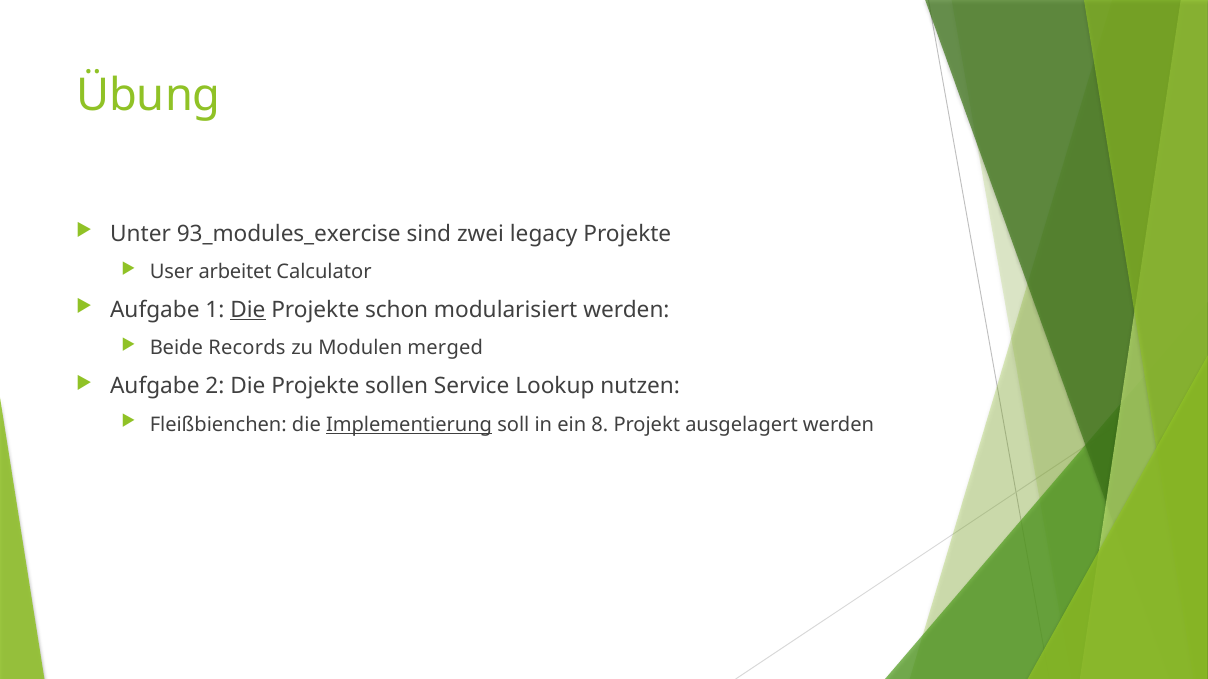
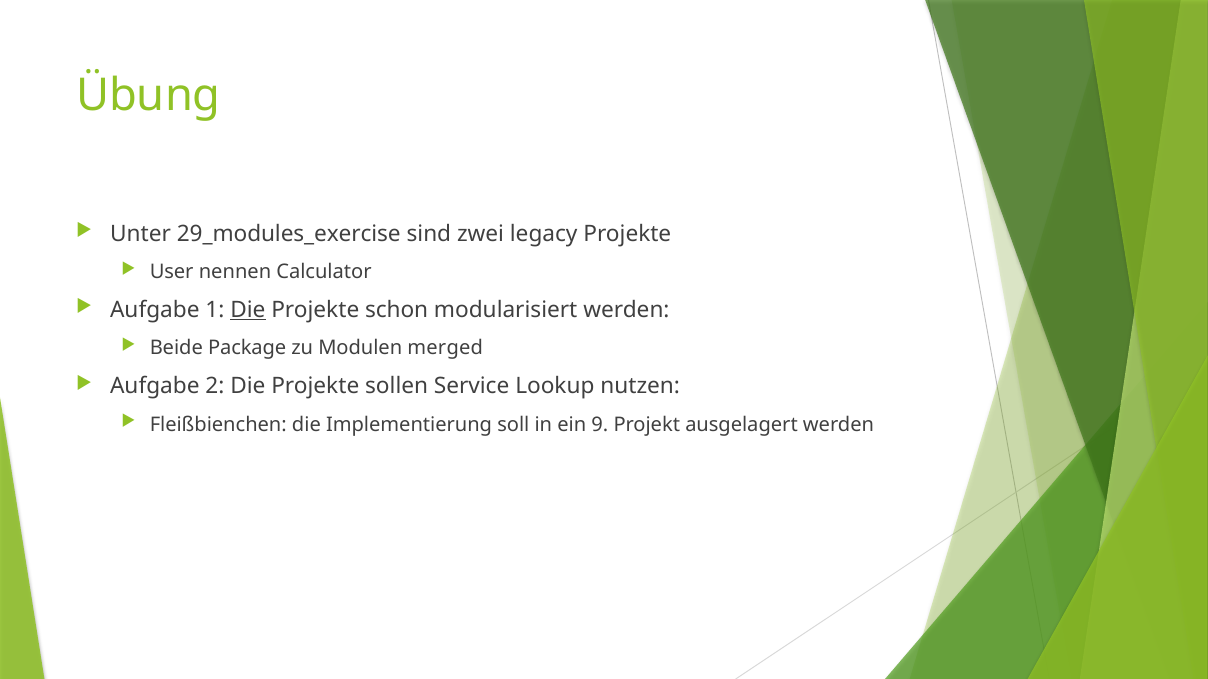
93_modules_exercise: 93_modules_exercise -> 29_modules_exercise (289, 234)
arbeitet: arbeitet -> nennen (235, 272)
Records: Records -> Package (247, 348)
Implementierung underline: present -> none (409, 425)
8: 8 -> 9 (600, 425)
